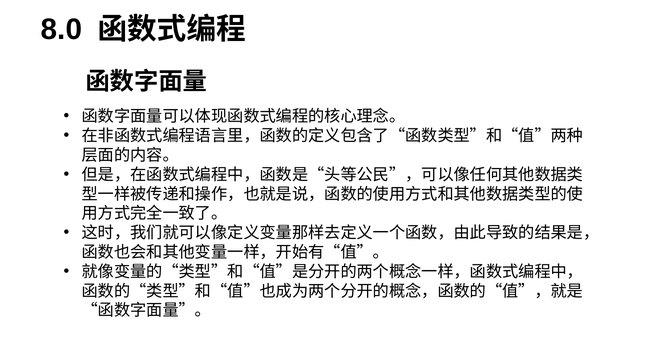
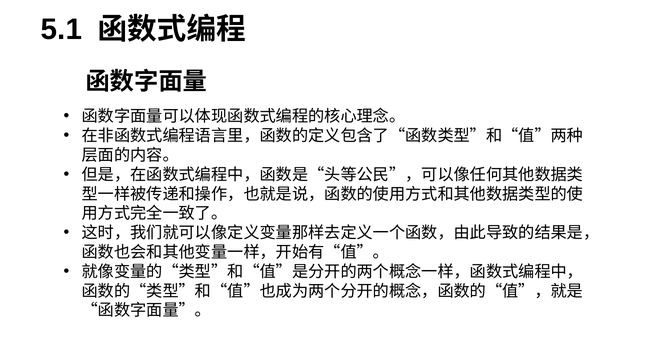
8.0: 8.0 -> 5.1 (62, 29)
